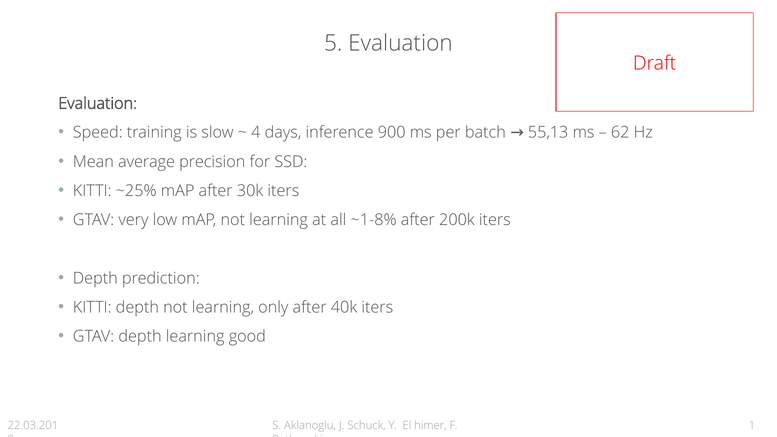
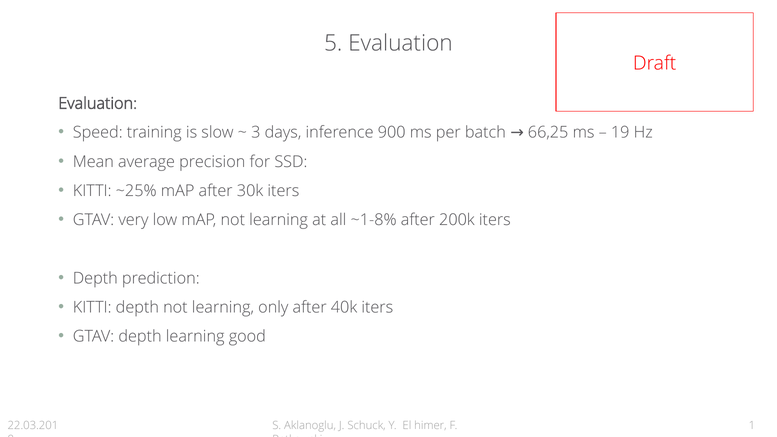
4: 4 -> 3 (256, 133)
55,13: 55,13 -> 66,25 (548, 133)
62: 62 -> 19 (620, 133)
